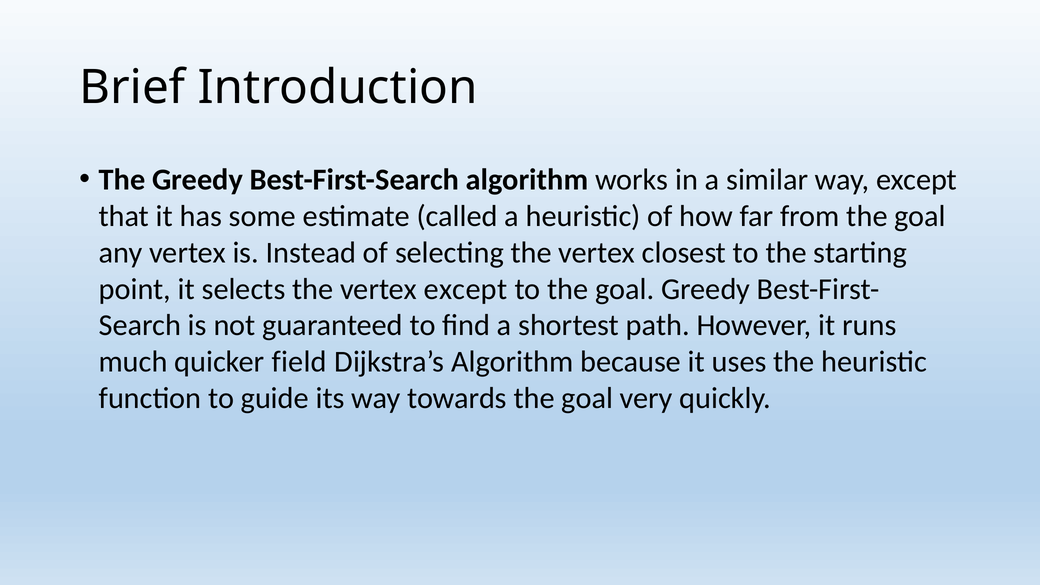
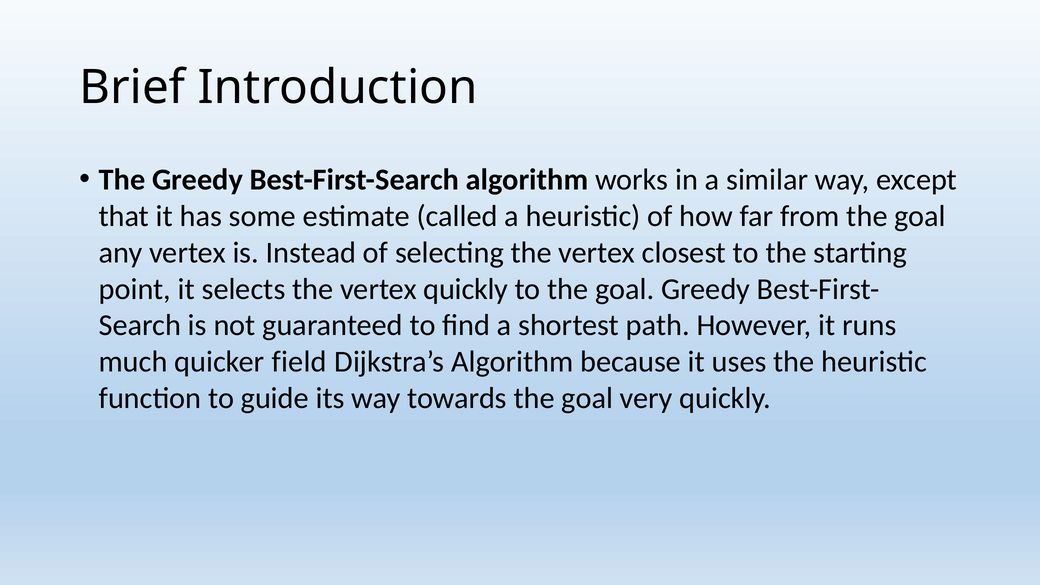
vertex except: except -> quickly (466, 289)
